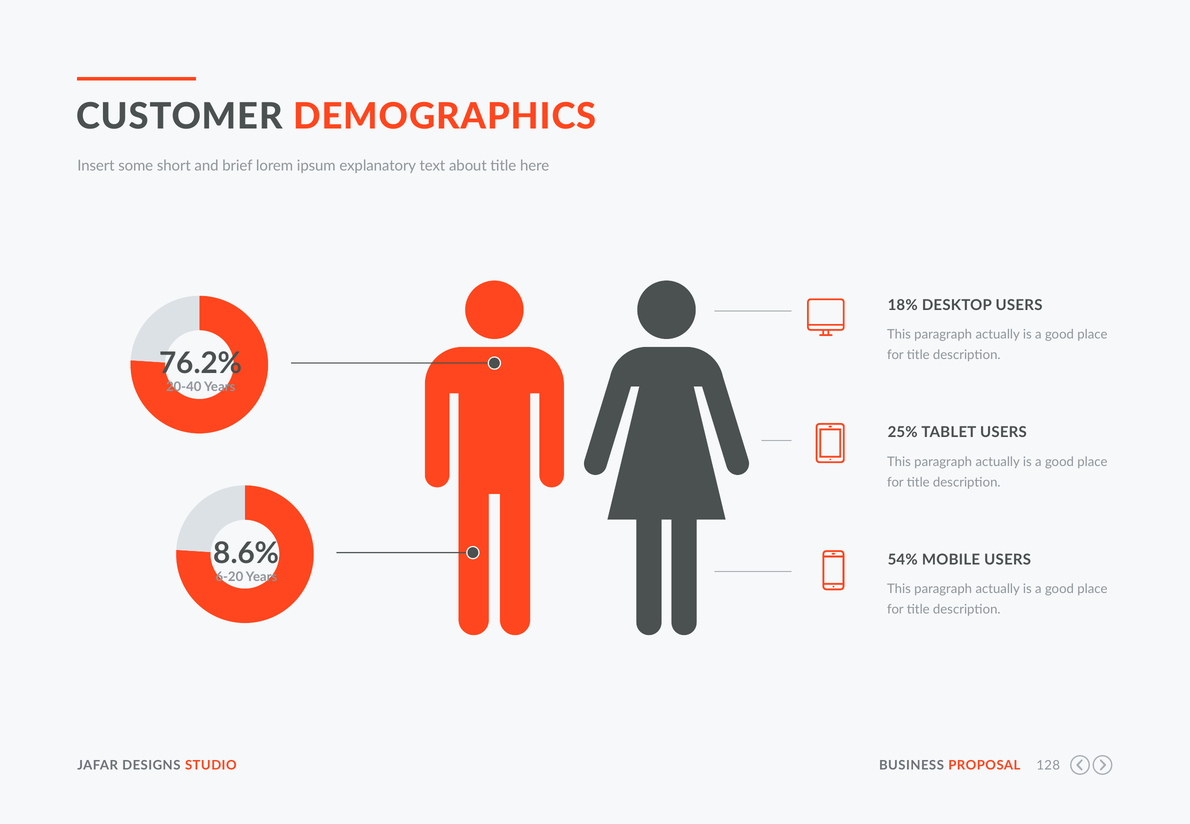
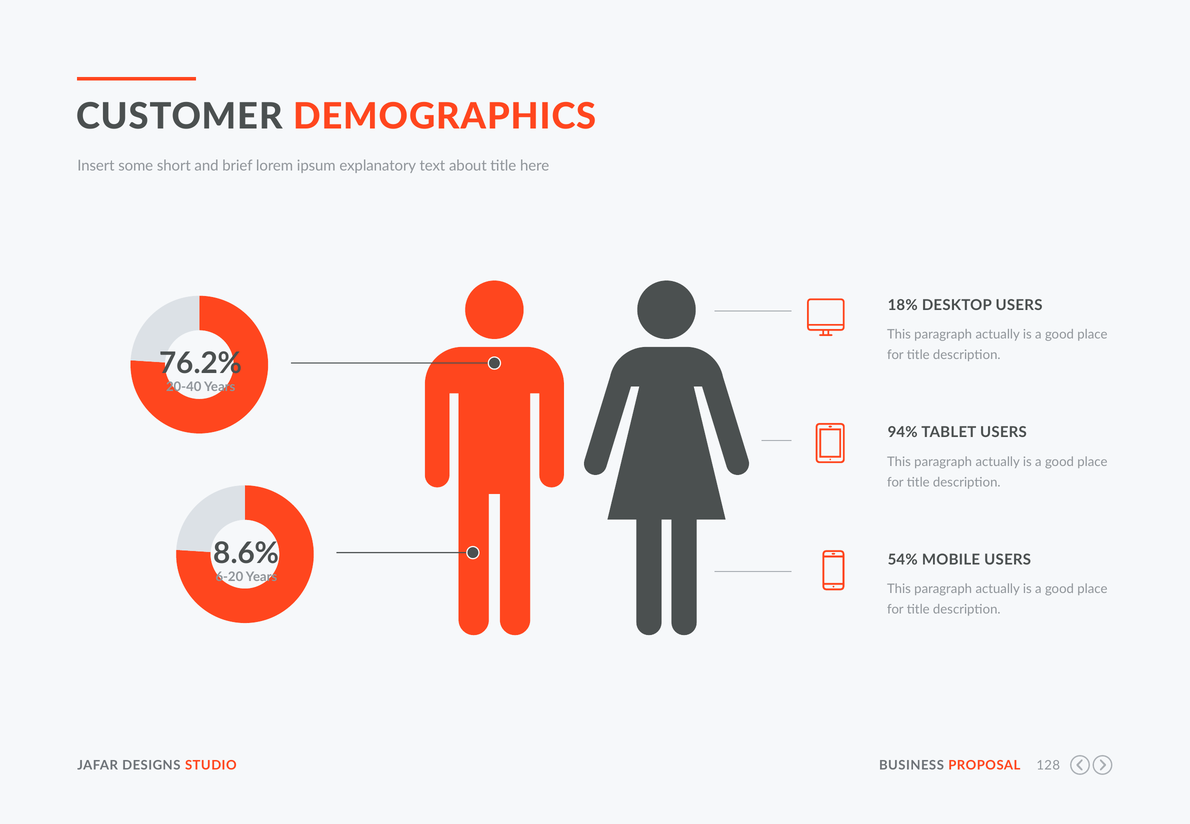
25%: 25% -> 94% (903, 432)
